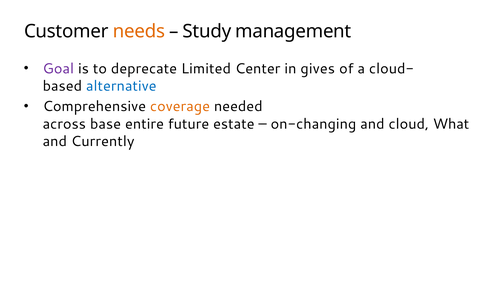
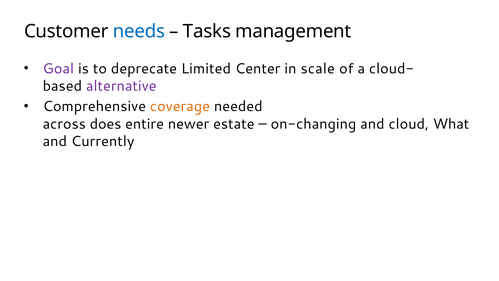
needs colour: orange -> blue (139, 31)
Study: Study -> Tasks (207, 31)
gives: gives -> scale (318, 68)
alternative colour: blue -> purple (121, 86)
base: base -> does (106, 124)
future: future -> newer (189, 124)
